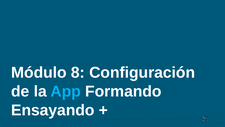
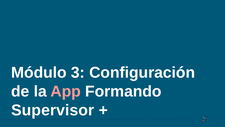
8: 8 -> 3 (78, 72)
App colour: light blue -> pink (66, 91)
Ensayando: Ensayando -> Supervisor (53, 110)
